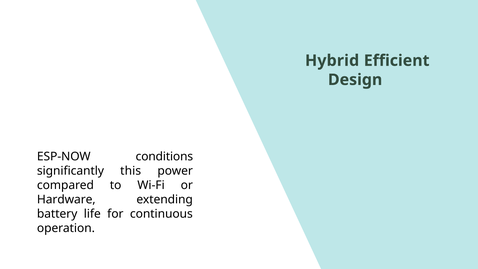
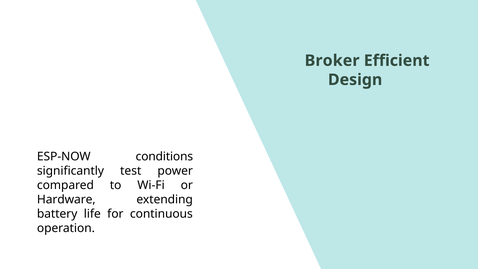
Hybrid: Hybrid -> Broker (332, 61)
this: this -> test (131, 171)
